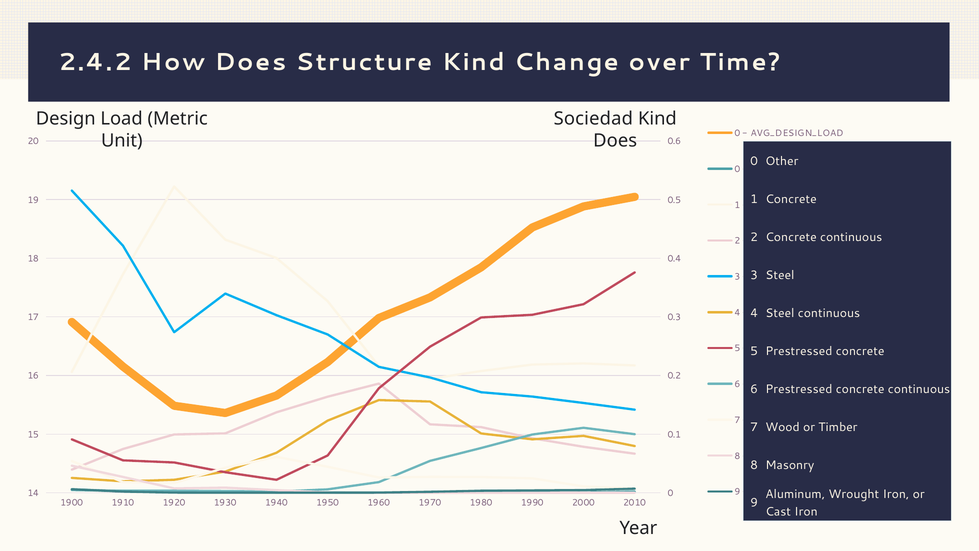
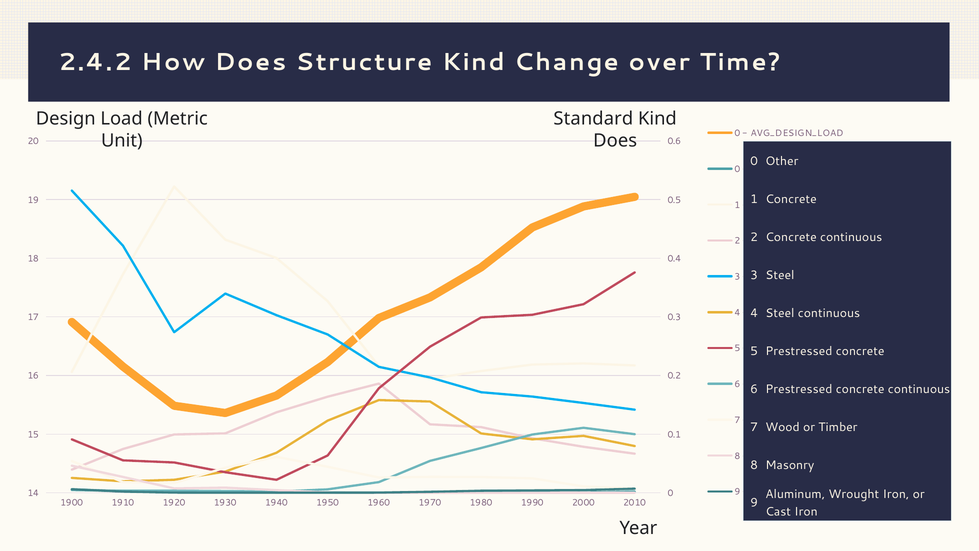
Sociedad: Sociedad -> Standard (593, 119)
